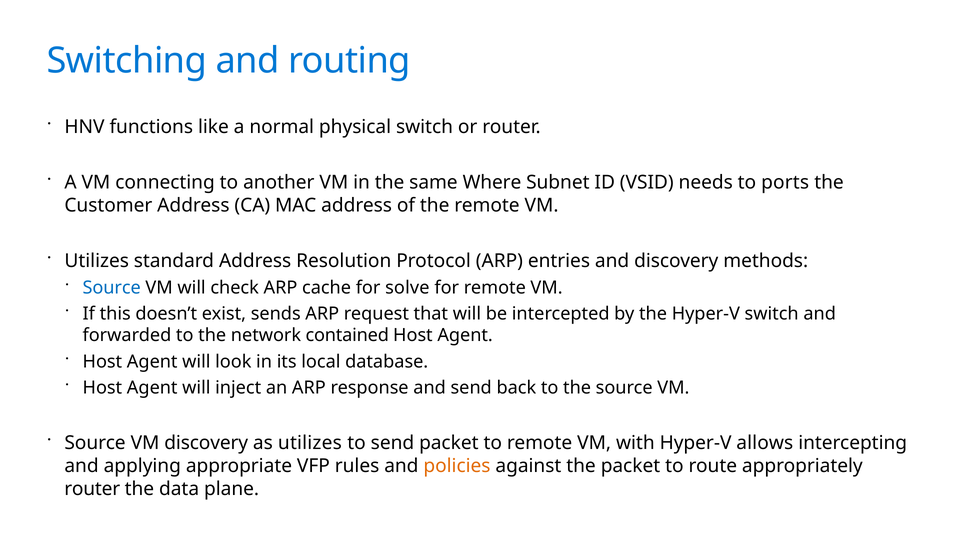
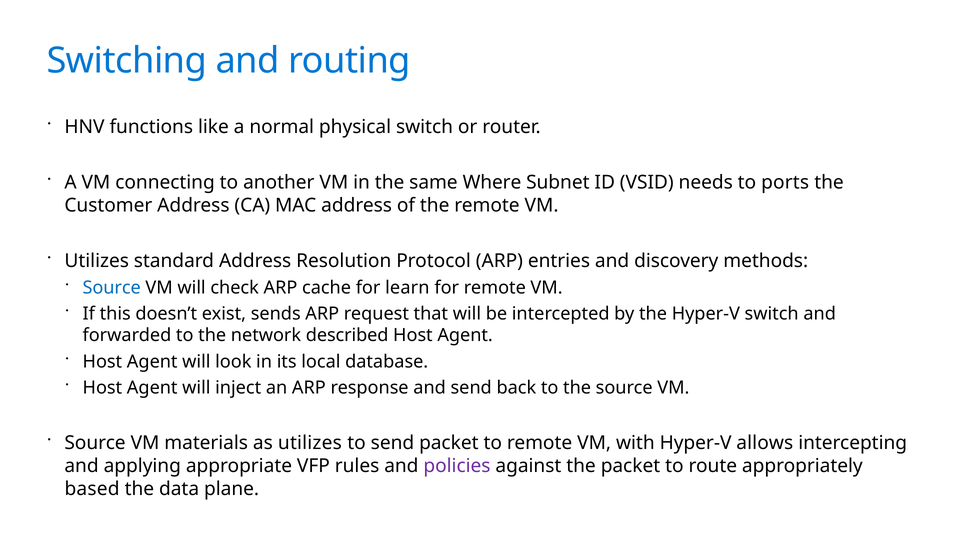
solve: solve -> learn (407, 287)
contained: contained -> described (347, 335)
VM discovery: discovery -> materials (206, 443)
policies colour: orange -> purple (457, 466)
router: router -> based (92, 489)
